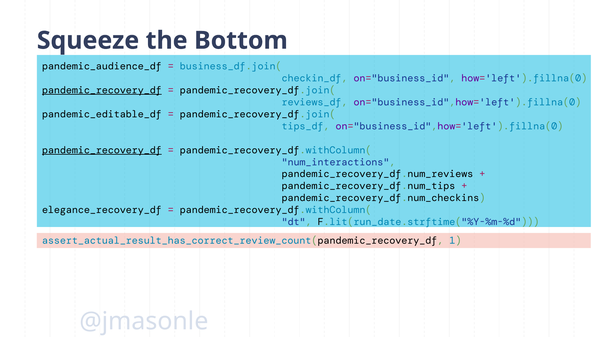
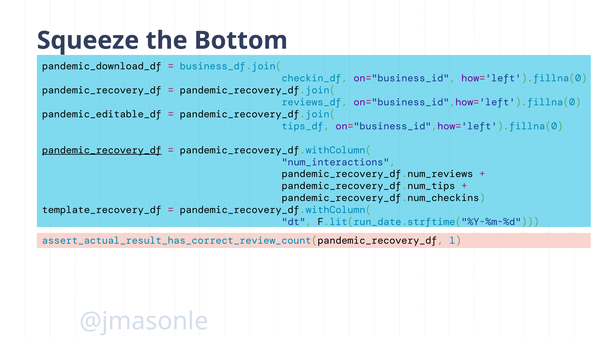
pandemic_audience_df: pandemic_audience_df -> pandemic_download_df (102, 66)
pandemic_recovery_df underline: present -> none (102, 90)
elegance_recovery_df: elegance_recovery_df -> template_recovery_df (102, 210)
